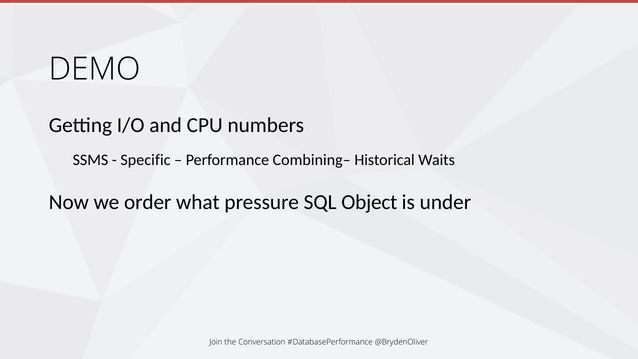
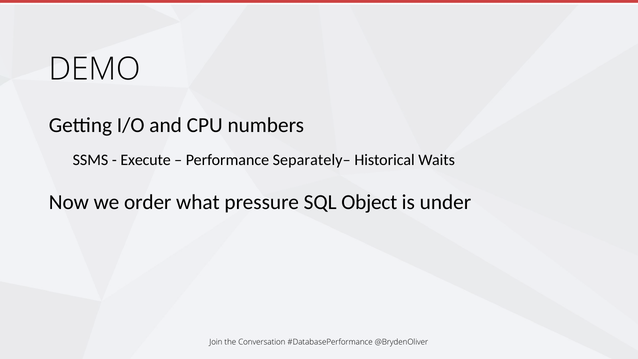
Specific: Specific -> Execute (146, 160)
Combining–: Combining– -> Separately– (312, 160)
